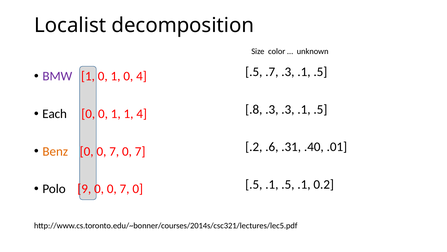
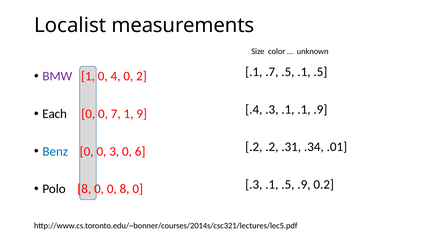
decomposition: decomposition -> measurements (183, 25)
.5: .5 -> .1 (254, 72)
.7 .3: .3 -> .5 (288, 72)
1 0 1: 1 -> 4 (116, 76)
0 4: 4 -> 2 (141, 76)
.8: .8 -> .4 (254, 109)
.3: .3 -> .1 (288, 109)
.5: .5 -> .9 (320, 109)
0 0 1: 1 -> 7 (116, 114)
1 4: 4 -> 9 (142, 114)
.2 .6: .6 -> .2 (272, 147)
.40: .40 -> .34 (314, 147)
Benz colour: orange -> blue (55, 151)
7: 7 -> 3 (114, 151)
7: 7 -> 6 (140, 151)
.5: .5 -> .3 (254, 184)
.1 .5 .1: .1 -> .9 (304, 184)
Polo 9: 9 -> 8 (84, 189)
7: 7 -> 8 (125, 189)
